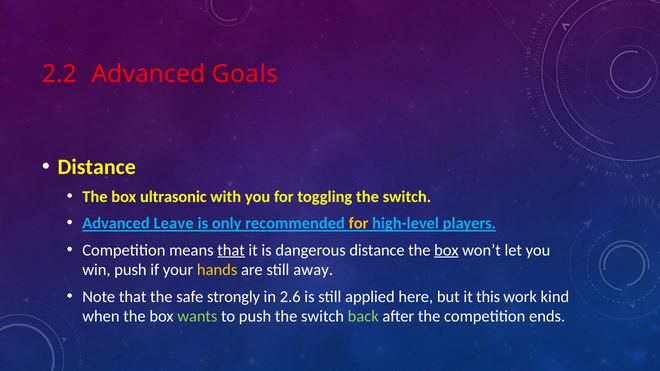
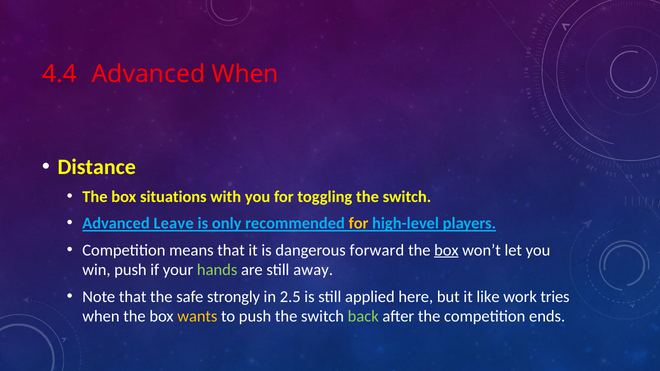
2.2: 2.2 -> 4.4 (60, 74)
Advanced Goals: Goals -> When (245, 74)
ultrasonic: ultrasonic -> situations (173, 197)
that underline: present -> none (231, 250)
dangerous distance: distance -> forward (377, 250)
hands colour: yellow -> light green (217, 270)
2.6: 2.6 -> 2.5 (290, 297)
this: this -> like (488, 297)
kind: kind -> tries (555, 297)
wants colour: light green -> yellow (197, 317)
